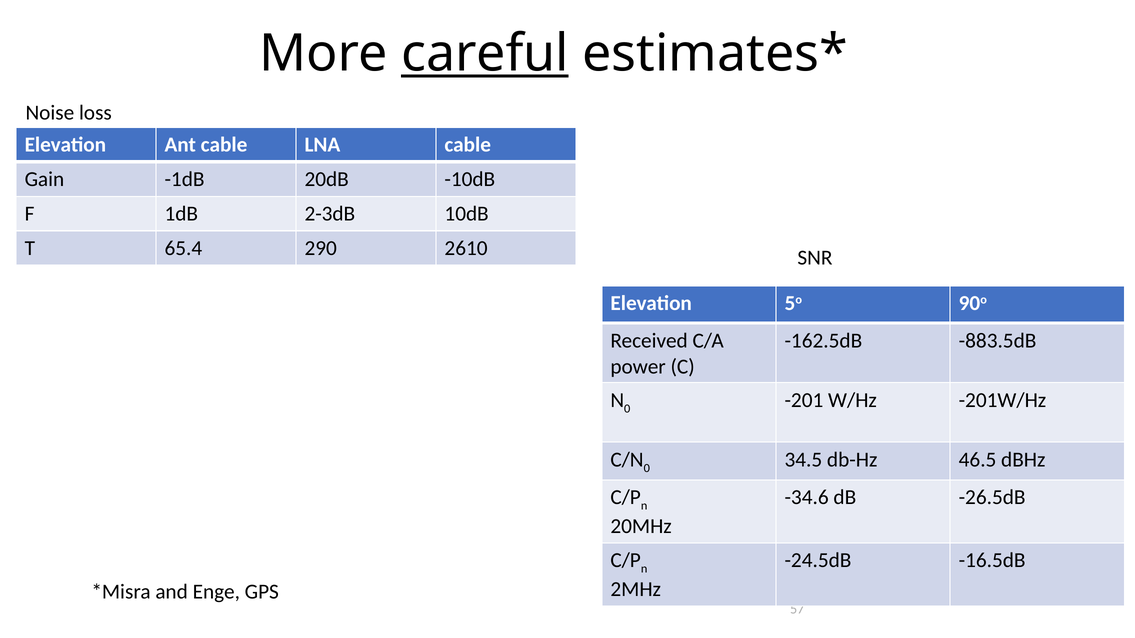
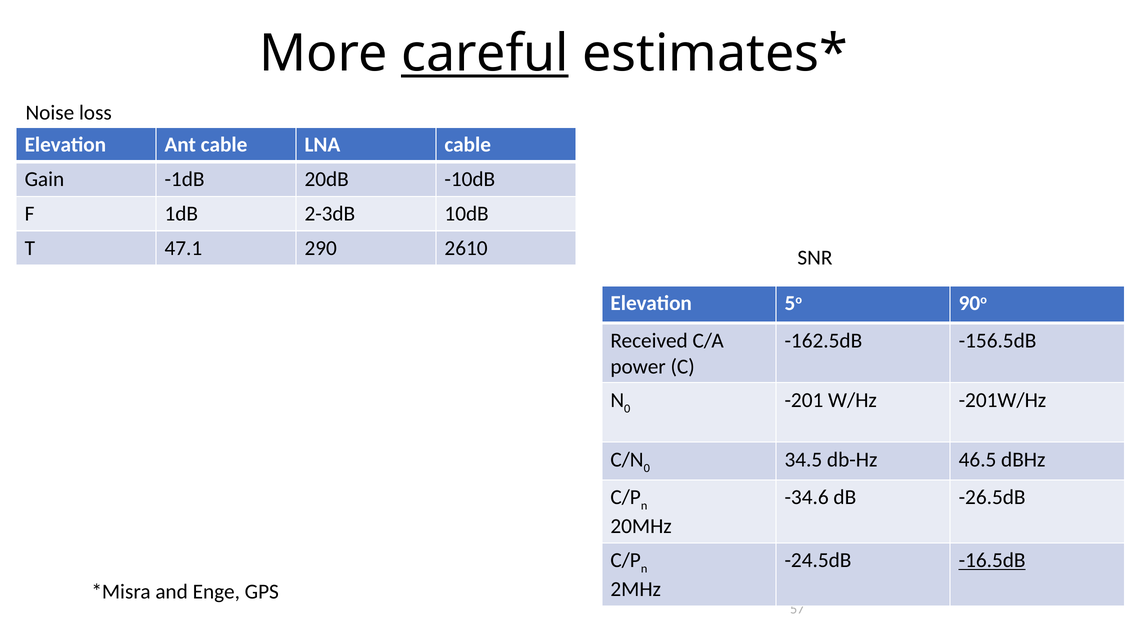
65.4: 65.4 -> 47.1 (183, 248)
-883.5dB: -883.5dB -> -156.5dB (998, 341)
-16.5dB underline: none -> present (992, 561)
